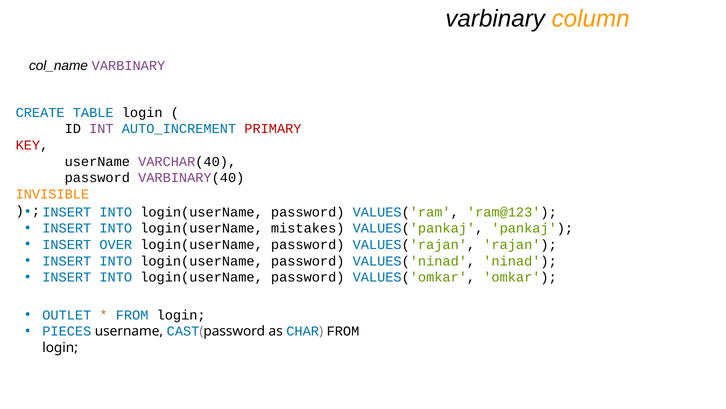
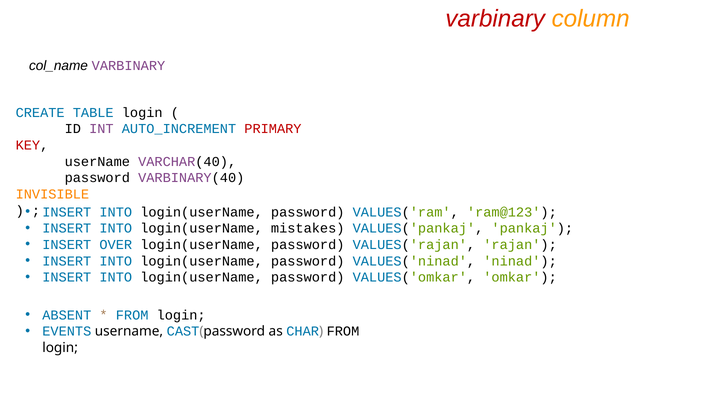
varbinary colour: black -> red (495, 19)
OUTLET: OUTLET -> ABSENT (67, 315)
PIECES: PIECES -> EVENTS (67, 331)
